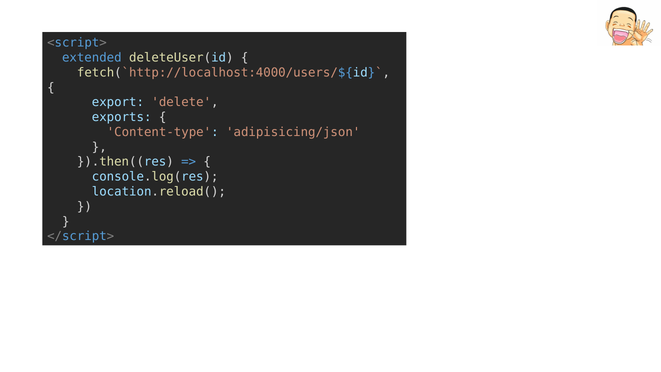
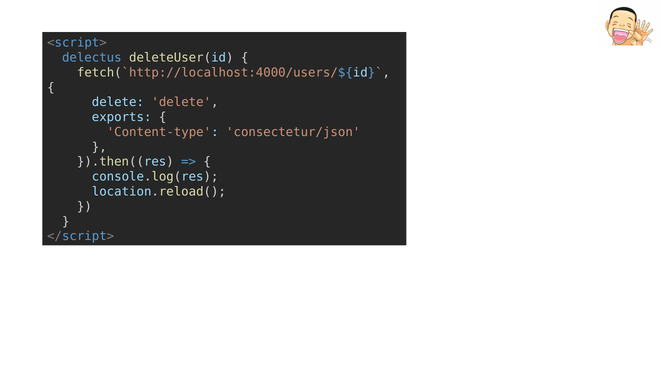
extended: extended -> delectus (92, 58)
export: export -> delete (118, 102)
adipisicing/json: adipisicing/json -> consectetur/json (293, 132)
